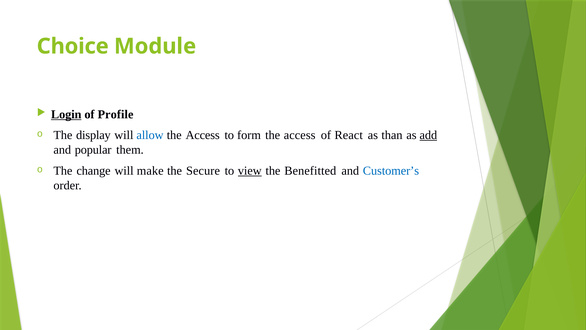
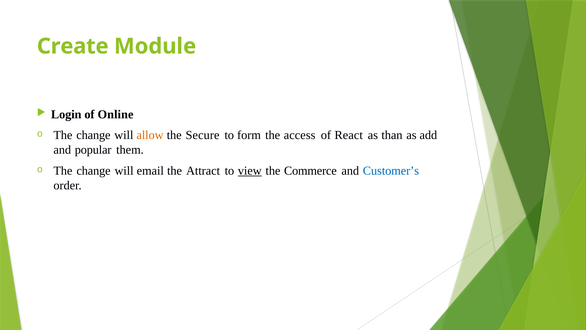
Choice: Choice -> Create (73, 46)
Login underline: present -> none (66, 114)
Profile: Profile -> Online (116, 114)
display: display -> change (93, 135)
allow colour: blue -> orange (150, 135)
Access: Access -> Secure (203, 135)
add underline: present -> none (428, 135)
make: make -> email (150, 170)
Secure: Secure -> Attract (203, 170)
Benefitted: Benefitted -> Commerce (310, 170)
